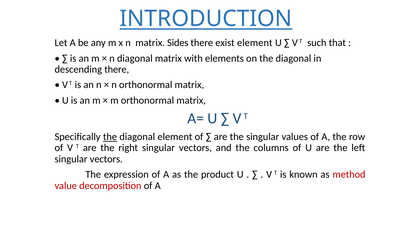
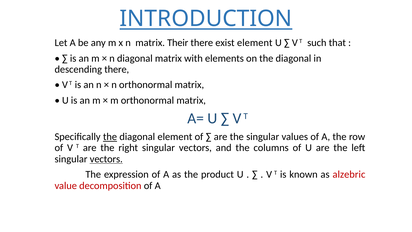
Sides: Sides -> Their (178, 43)
vectors underline: none -> present (106, 159)
method: method -> alzebric (349, 174)
